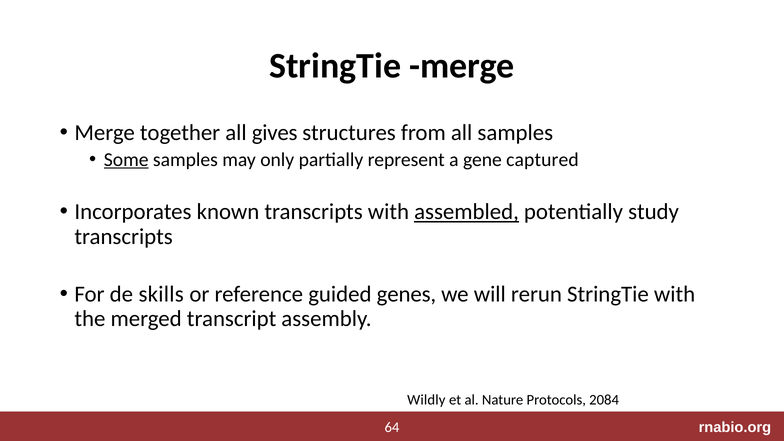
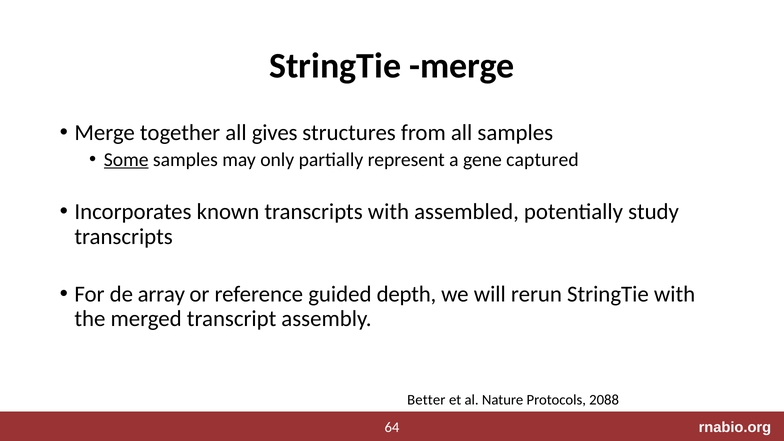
assembled underline: present -> none (466, 212)
skills: skills -> array (161, 294)
genes: genes -> depth (406, 294)
Wildly: Wildly -> Better (426, 400)
2084: 2084 -> 2088 (604, 400)
